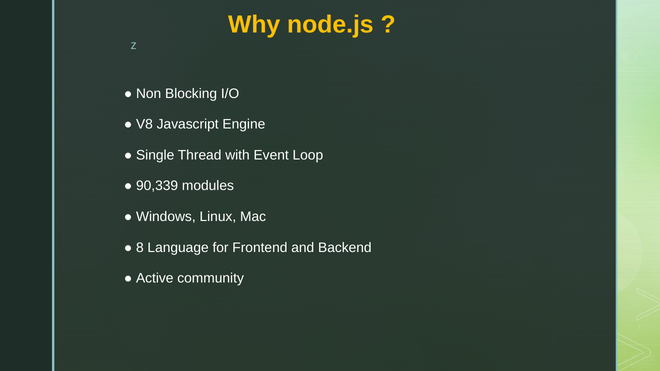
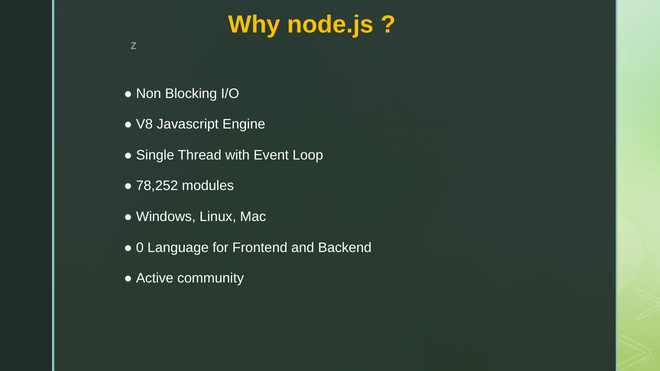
90,339: 90,339 -> 78,252 (157, 186)
8: 8 -> 0 (140, 248)
